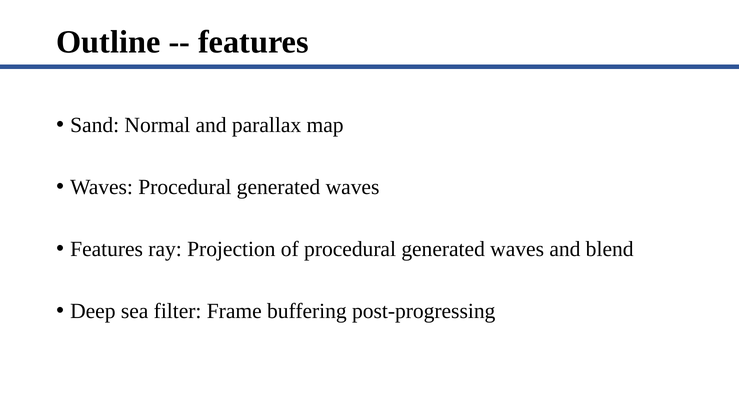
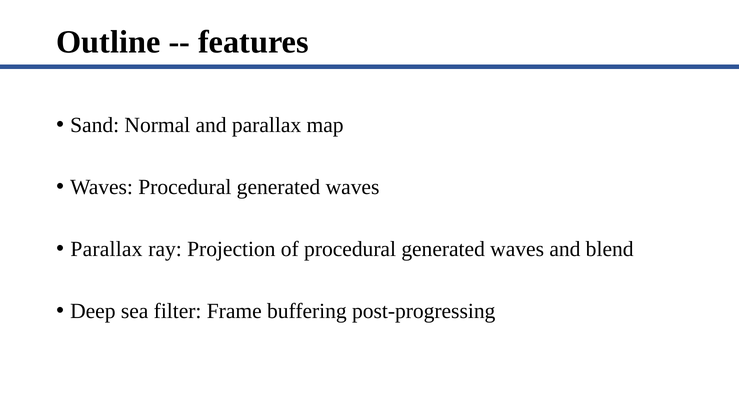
Features: Features -> Parallax (106, 249)
